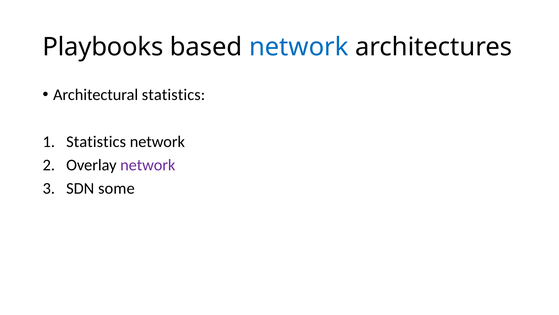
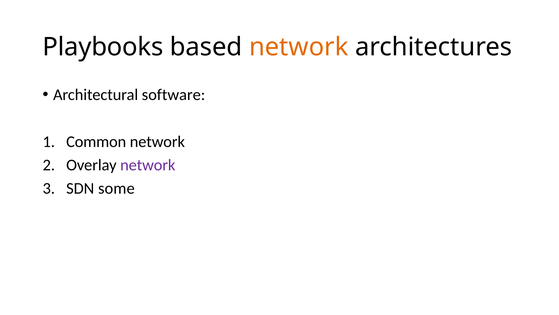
network colour: blue -> orange (299, 47)
Architectural statistics: statistics -> software (174, 95)
Statistics: Statistics -> Common (96, 141)
